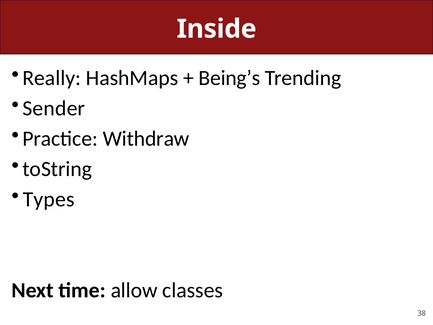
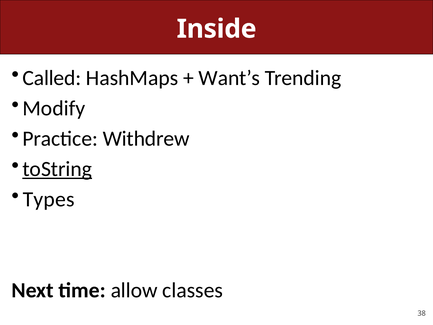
Really: Really -> Called (52, 78)
Being’s: Being’s -> Want’s (229, 78)
Sender: Sender -> Modify (54, 108)
Withdraw: Withdraw -> Withdrew (146, 139)
toString underline: none -> present (57, 169)
